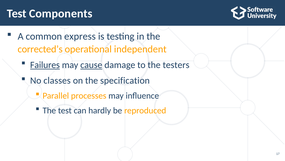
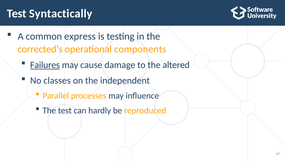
Components: Components -> Syntactically (61, 14)
independent: independent -> components (140, 49)
cause underline: present -> none (91, 65)
testers: testers -> altered (176, 65)
specification: specification -> independent (125, 80)
